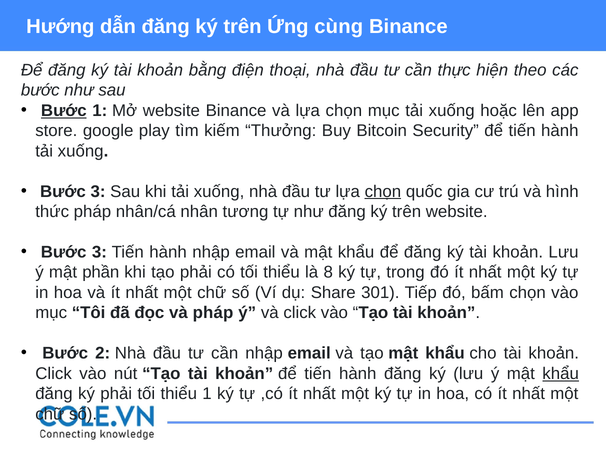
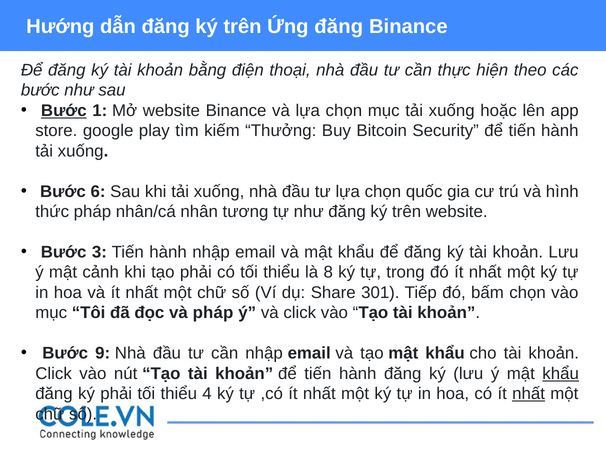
Ứng cùng: cùng -> đăng (339, 27)
3: 3 -> 6 (98, 191)
chọn underline: present -> none (383, 191)
phần: phần -> cảnh (101, 272)
2: 2 -> 9 (103, 353)
thiểu 1: 1 -> 4 (207, 393)
nhất underline: none -> present (529, 393)
